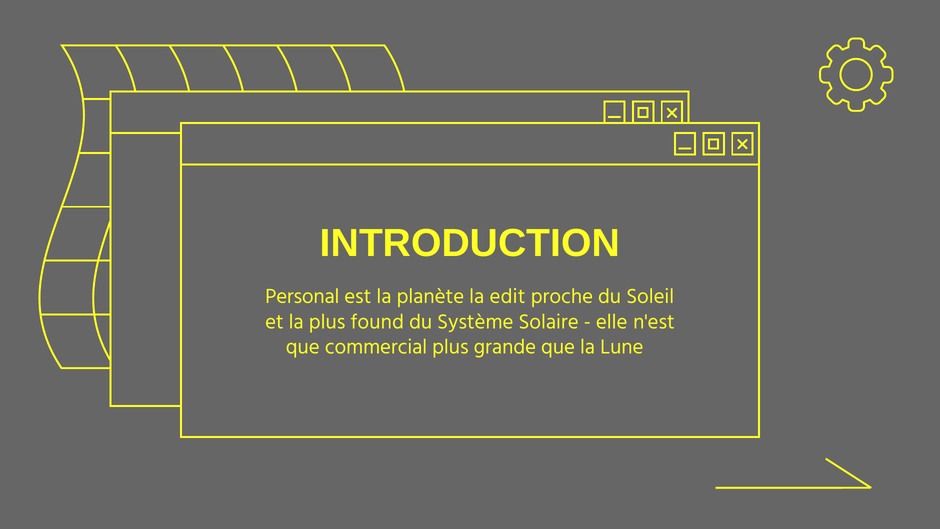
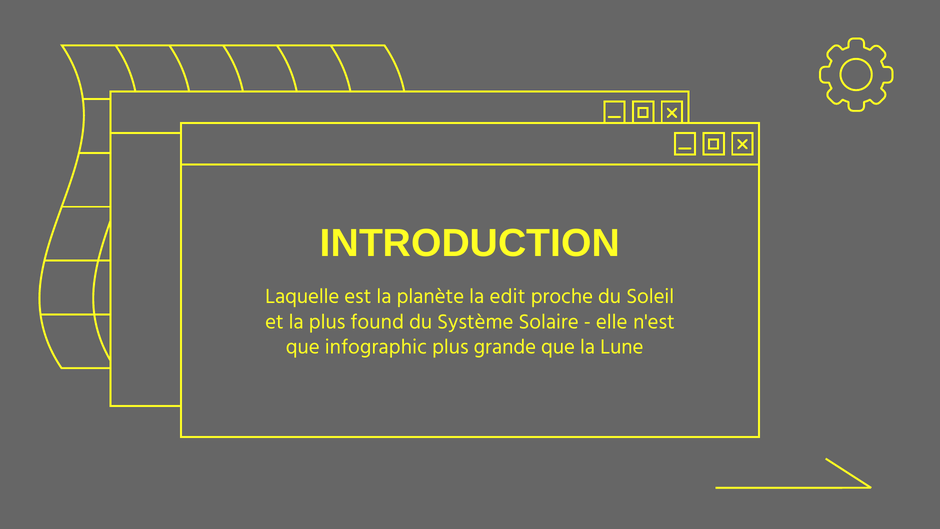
Personal: Personal -> Laquelle (302, 296)
commercial: commercial -> infographic (376, 347)
